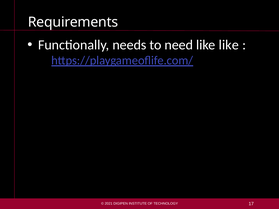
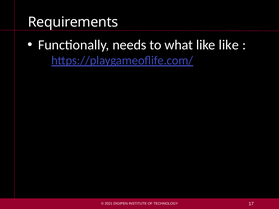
need: need -> what (179, 45)
